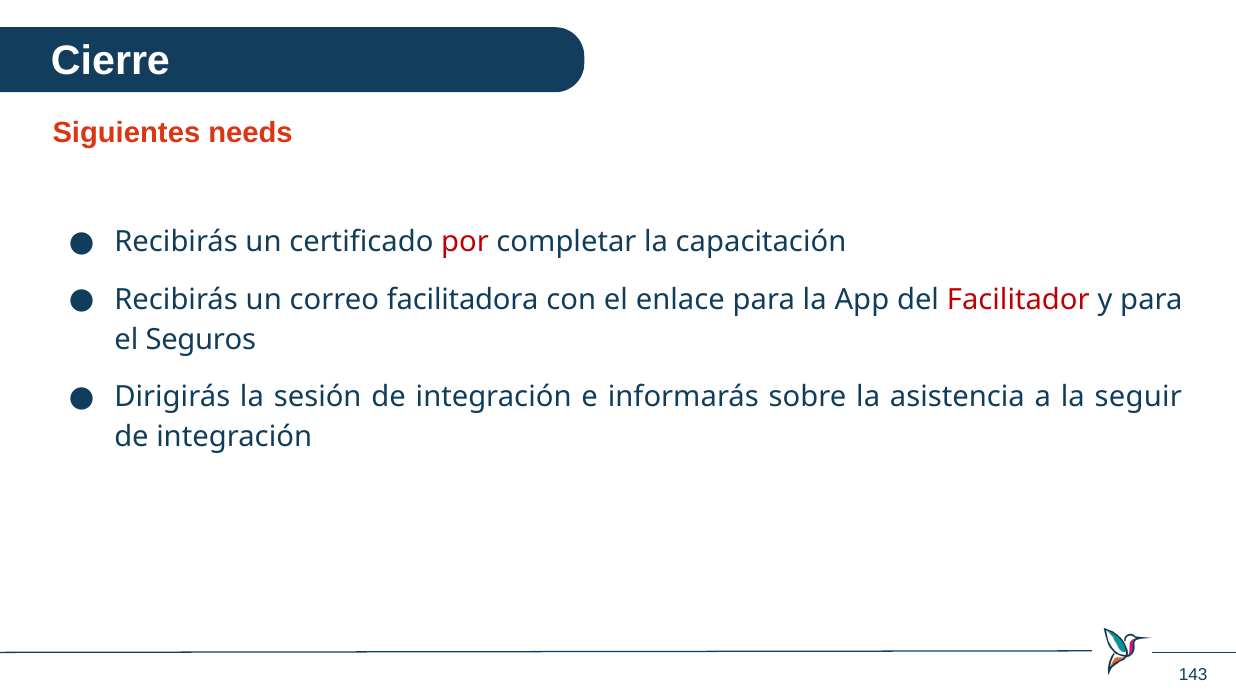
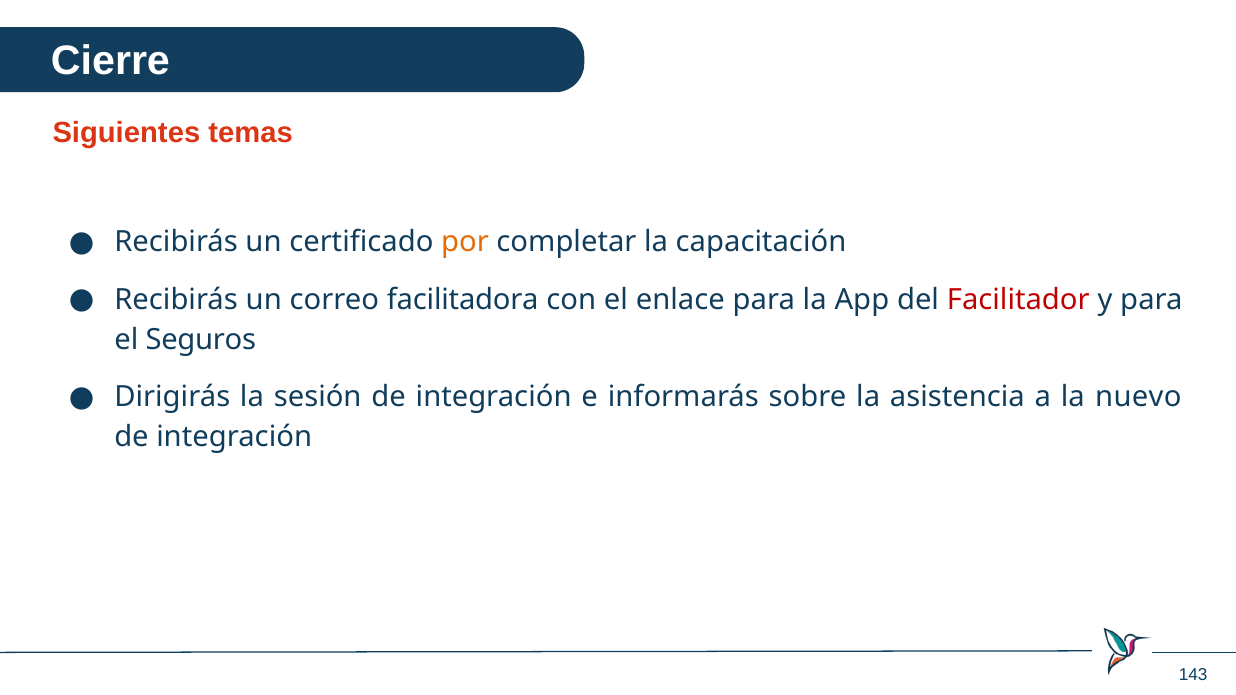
needs: needs -> temas (251, 133)
por colour: red -> orange (465, 242)
seguir: seguir -> nuevo (1138, 397)
